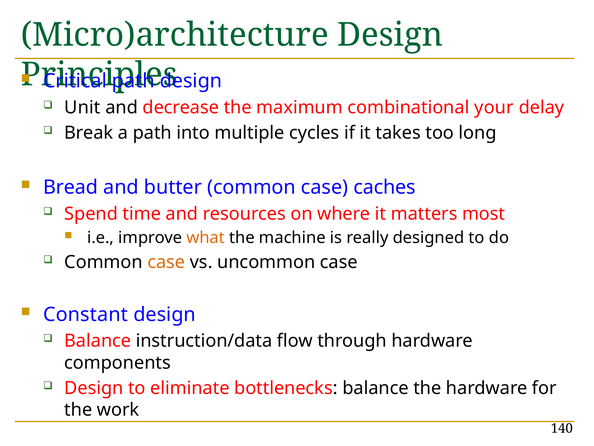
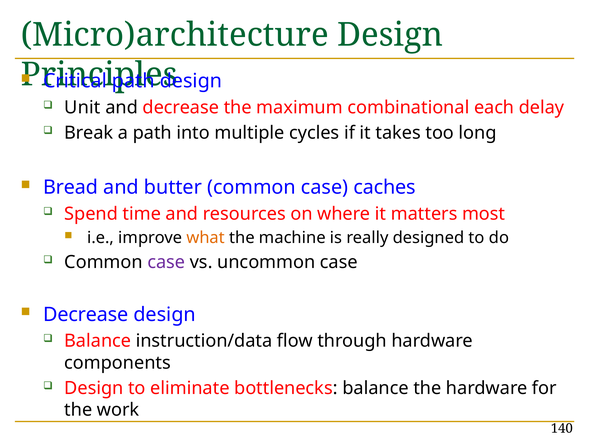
your: your -> each (494, 107)
case colour: orange -> purple (166, 262)
Constant: Constant -> Decrease (86, 314)
